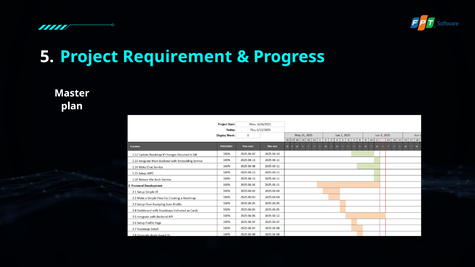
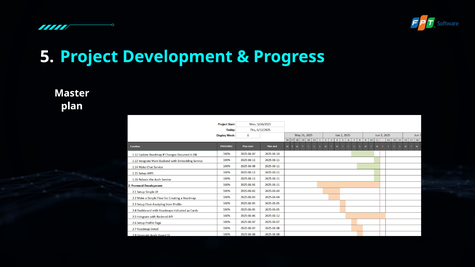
Requirement: Requirement -> Development (177, 57)
